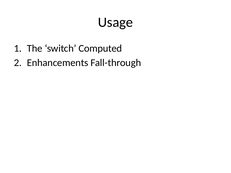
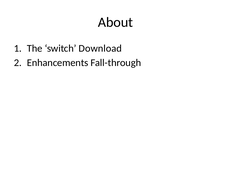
Usage: Usage -> About (115, 22)
Computed: Computed -> Download (100, 48)
